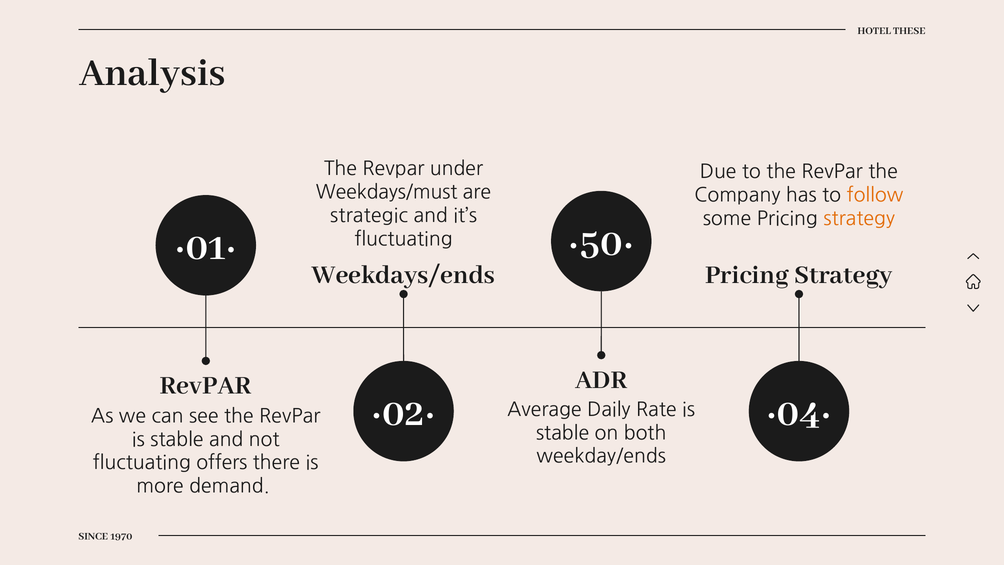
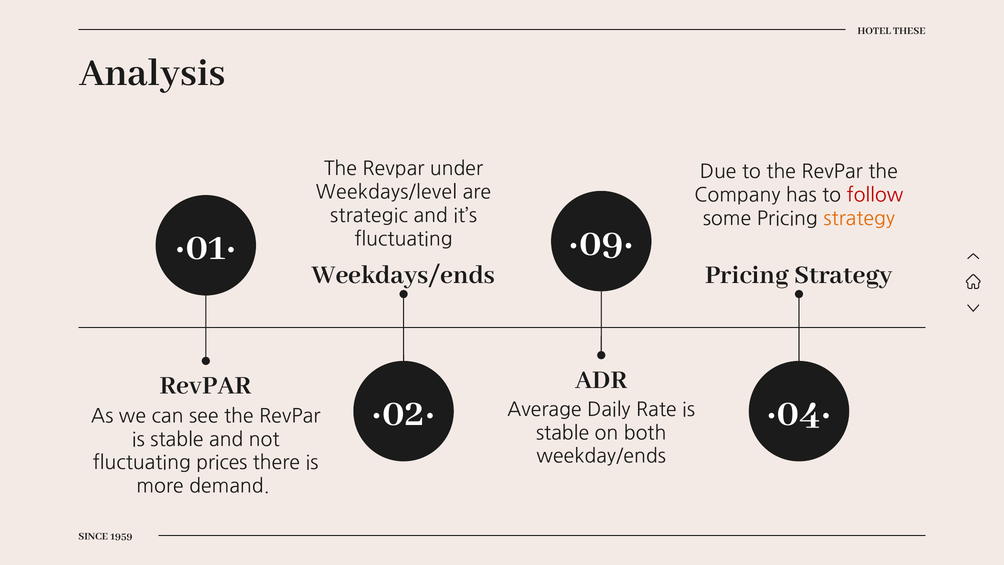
Weekdays/must: Weekdays/must -> Weekdays/level (386, 192)
follow colour: orange -> red (875, 195)
·50·: ·50· -> ·09· (601, 241)
offers: offers -> prices (222, 463)
1970: 1970 -> 1959 (121, 536)
